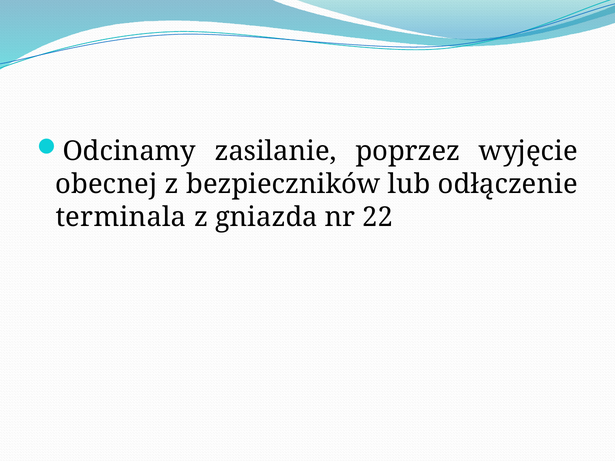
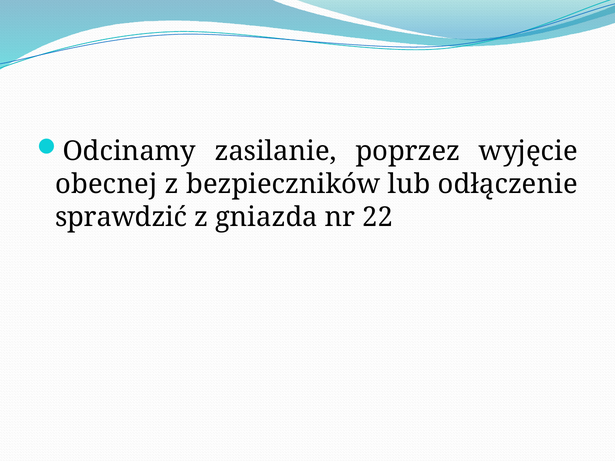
terminala: terminala -> sprawdzić (121, 217)
